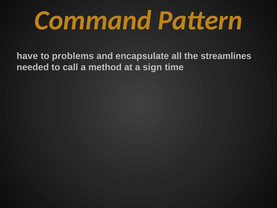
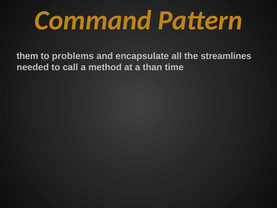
have: have -> them (27, 56)
sign: sign -> than (152, 67)
